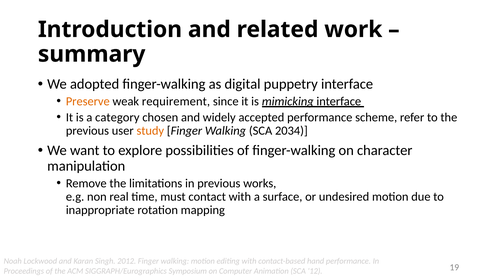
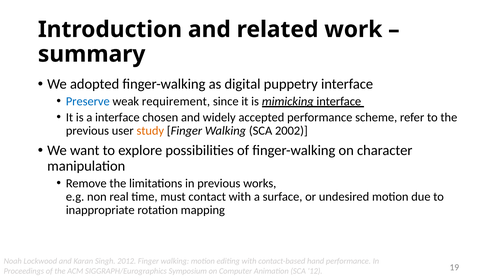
Preserve colour: orange -> blue (88, 101)
a category: category -> interface (117, 117)
2034: 2034 -> 2002 (291, 131)
